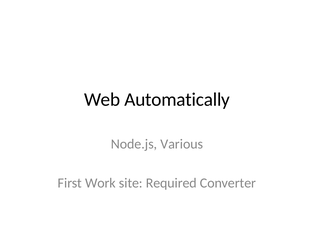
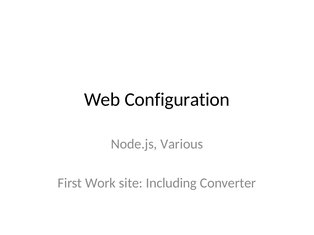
Automatically: Automatically -> Configuration (177, 100)
Required: Required -> Including (171, 183)
